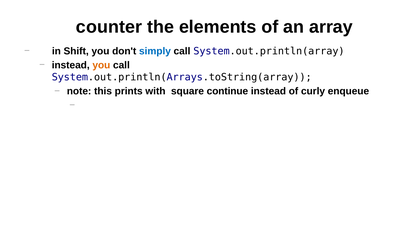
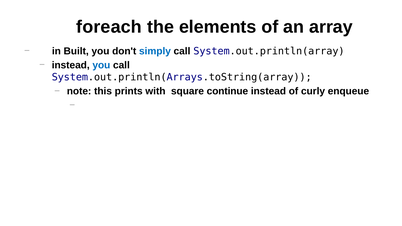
counter: counter -> foreach (109, 27)
Shift: Shift -> Built (76, 51)
you colour: orange -> blue (101, 65)
